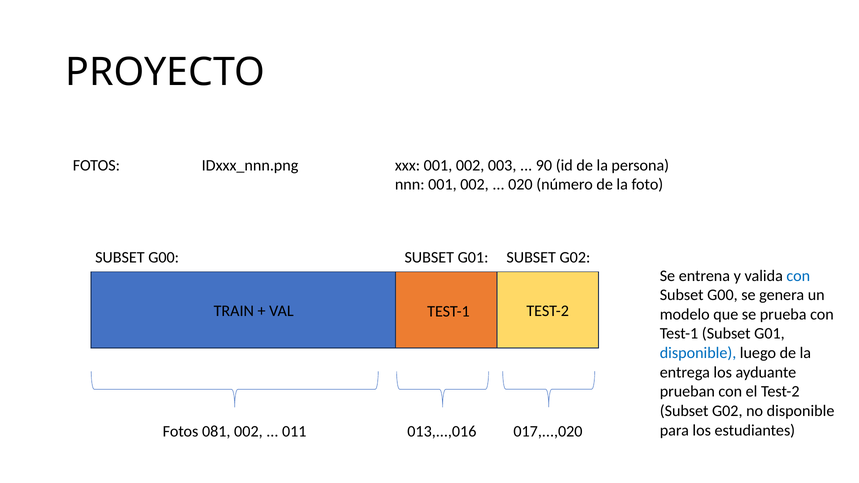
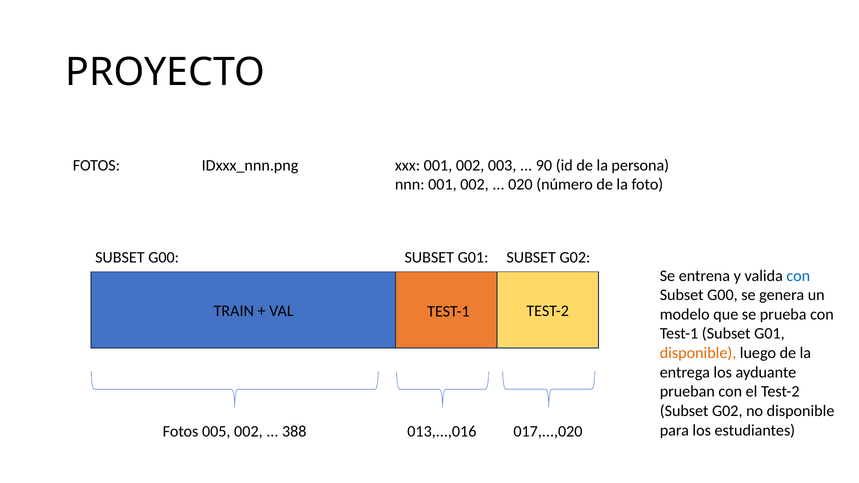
disponible colour: blue -> orange (698, 353)
081: 081 -> 005 (216, 432)
011: 011 -> 388 (294, 432)
